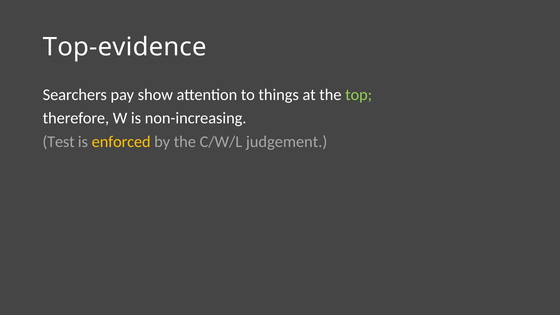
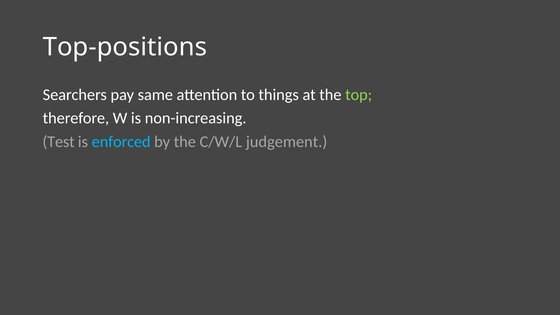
Top-evidence: Top-evidence -> Top-positions (125, 47)
show: show -> same (155, 95)
enforced colour: yellow -> light blue (121, 142)
